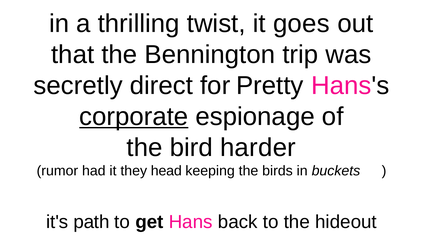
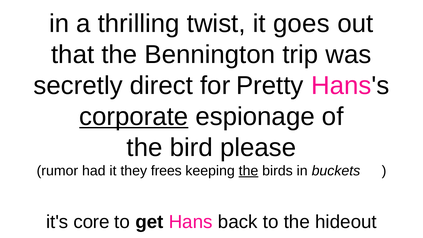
harder: harder -> please (258, 148)
head: head -> frees (166, 171)
the underline: none -> present (249, 171)
path: path -> core (91, 222)
